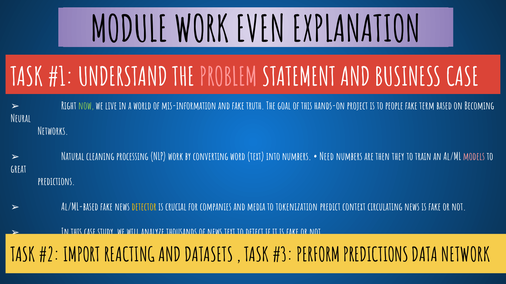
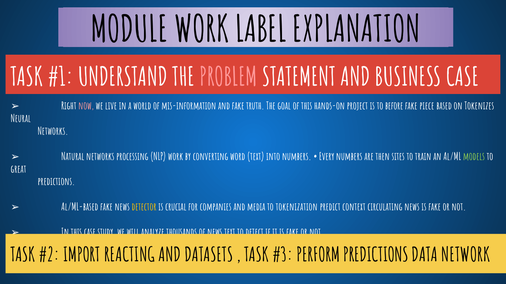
EVEN: EVEN -> LABEL (261, 30)
now colour: light green -> pink (86, 106)
people: people -> before (394, 106)
term: term -> piece (427, 106)
Becoming: Becoming -> Tokenizes (479, 106)
Natural cleaning: cleaning -> networks (100, 157)
Need: Need -> Every (327, 157)
they: they -> sites (398, 157)
models colour: pink -> light green (474, 157)
